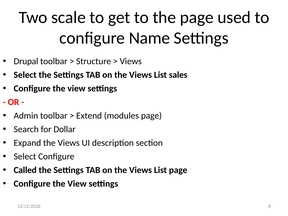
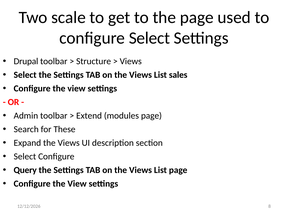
configure Name: Name -> Select (149, 38)
Dollar: Dollar -> These (64, 129)
Called: Called -> Query (25, 170)
